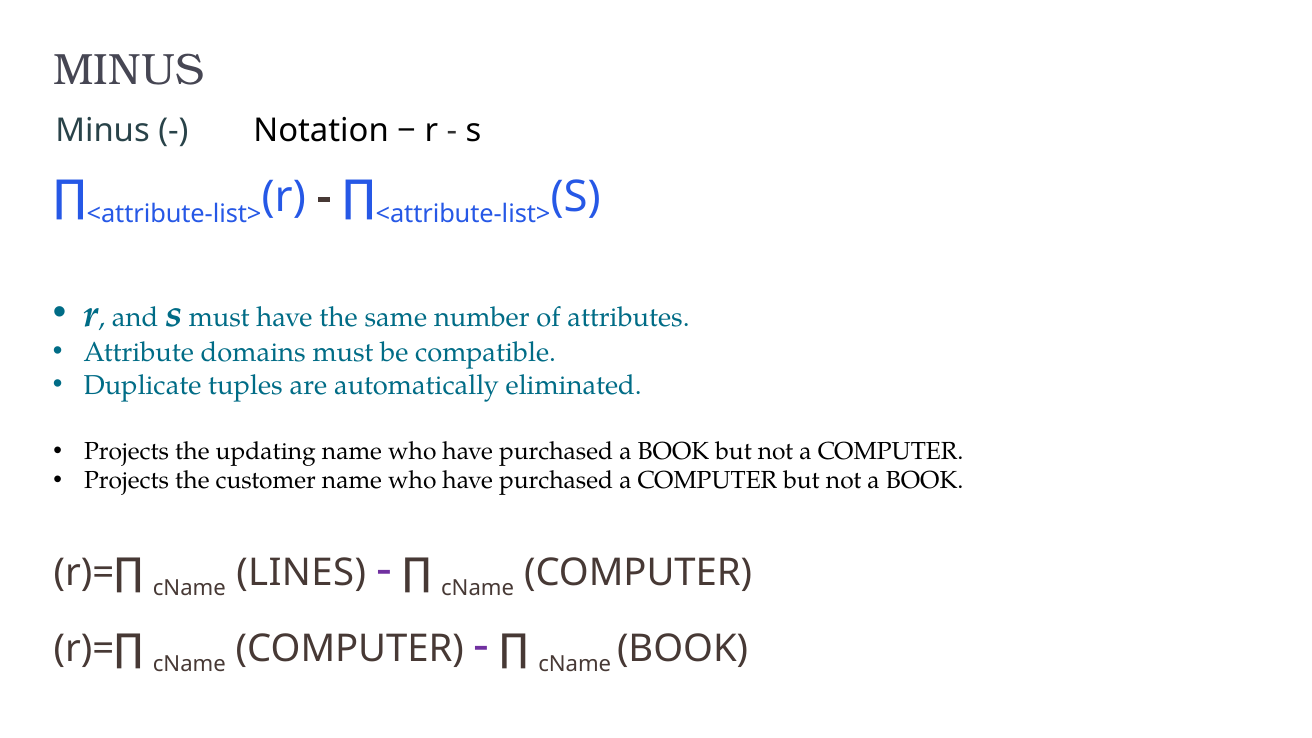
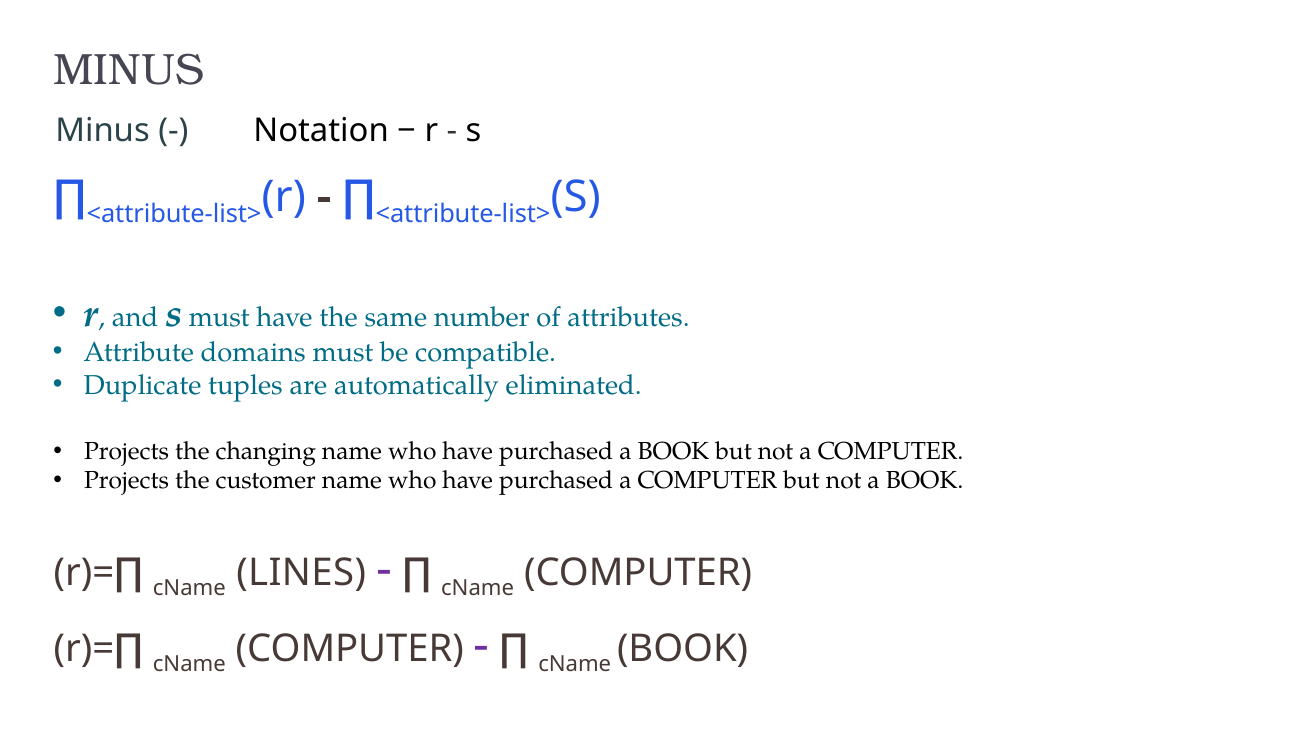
updating: updating -> changing (266, 451)
